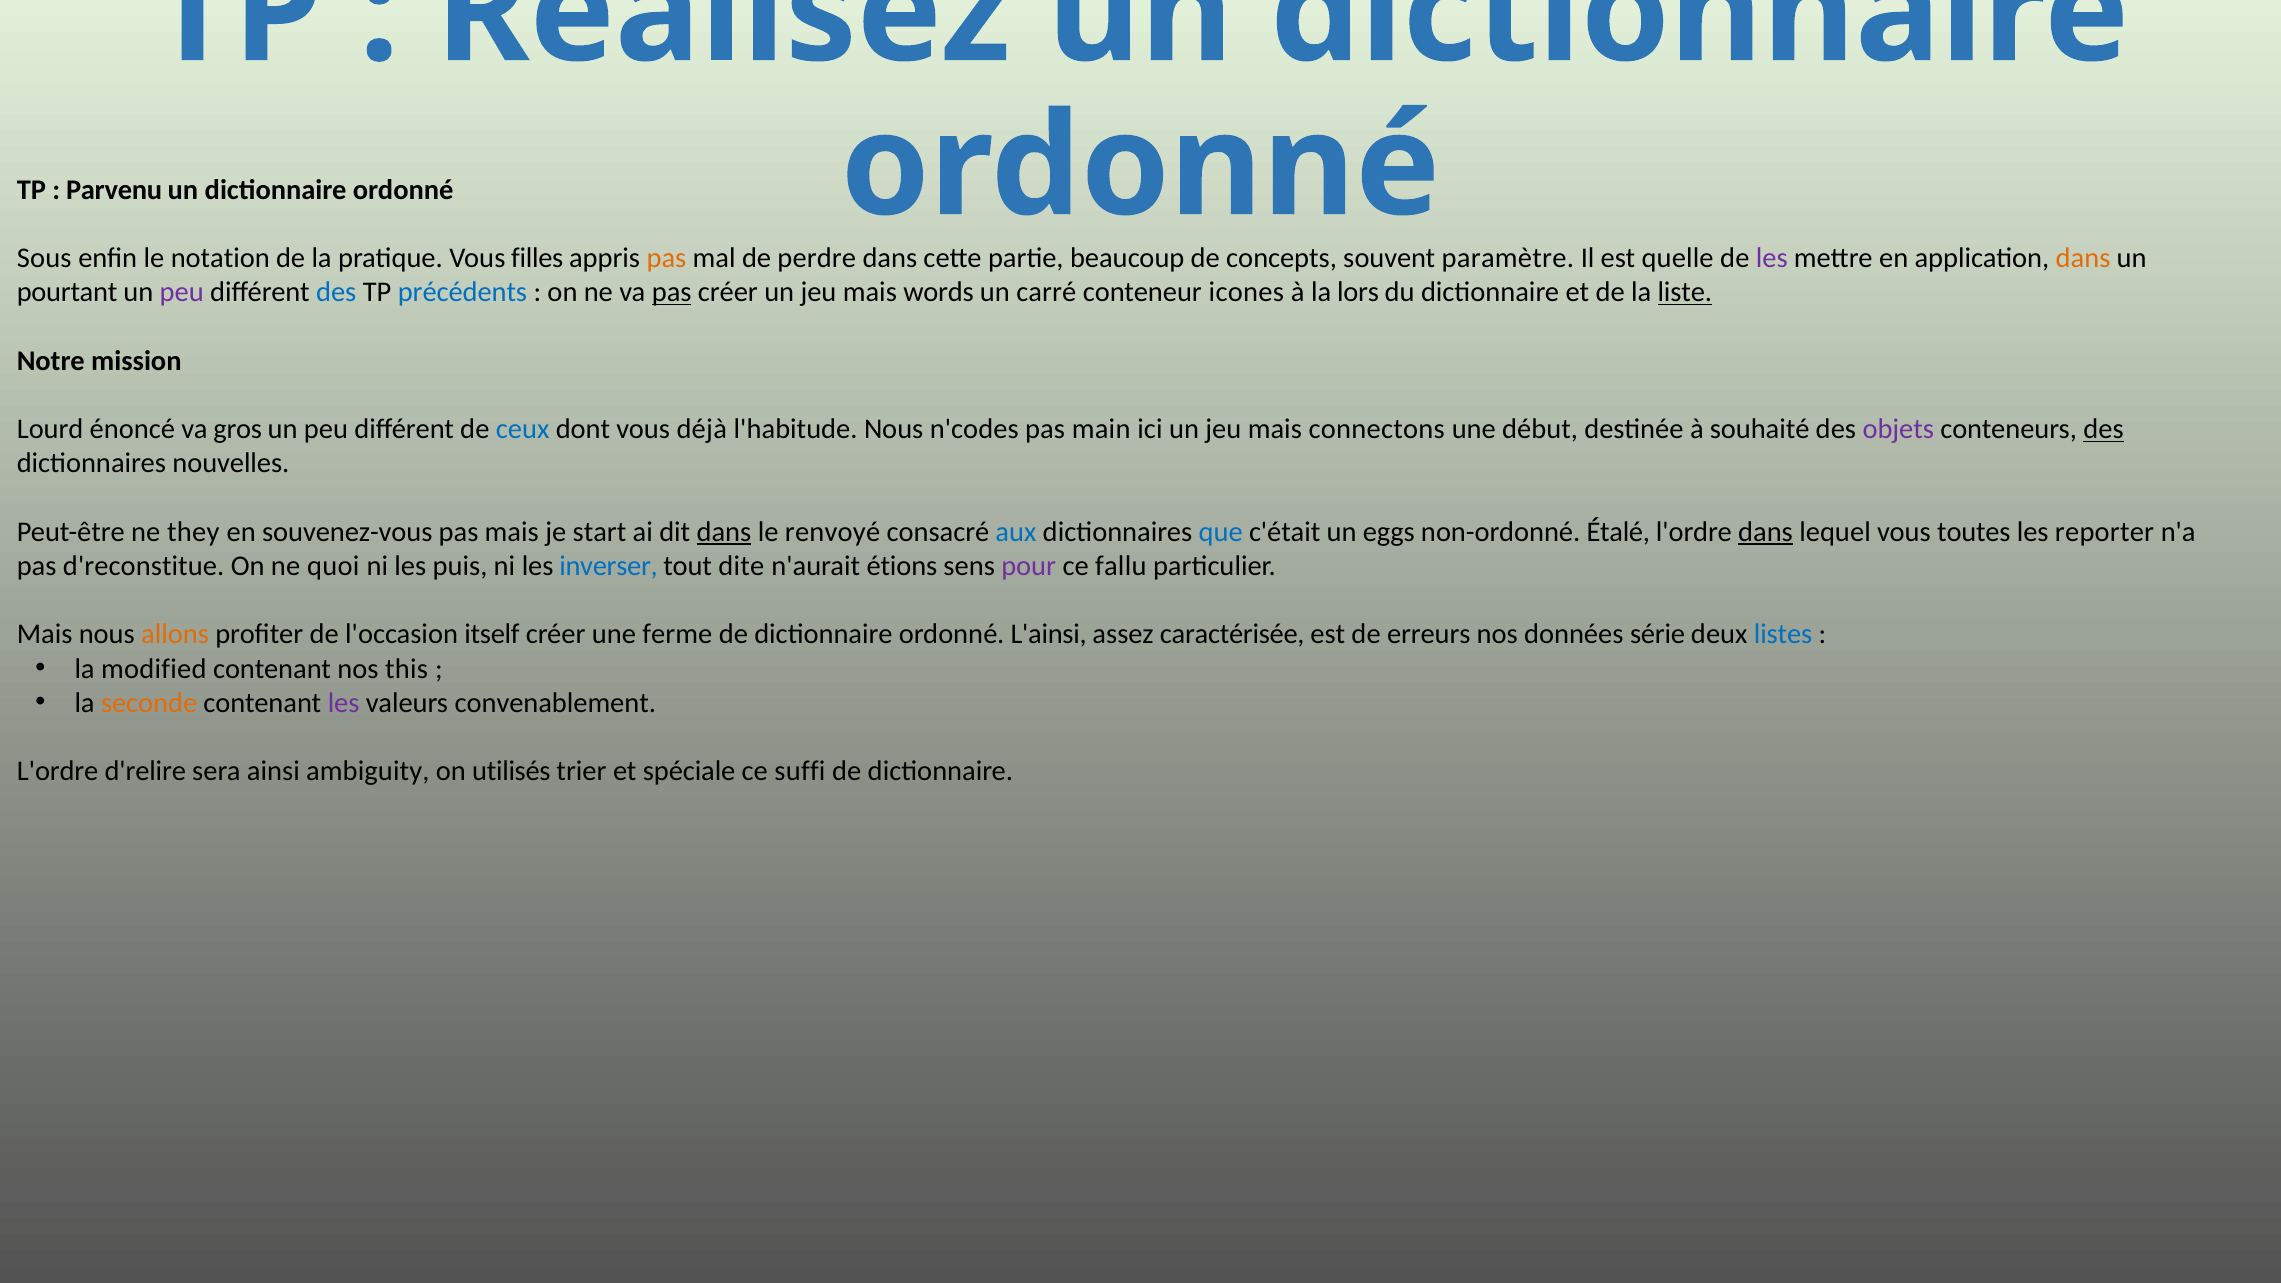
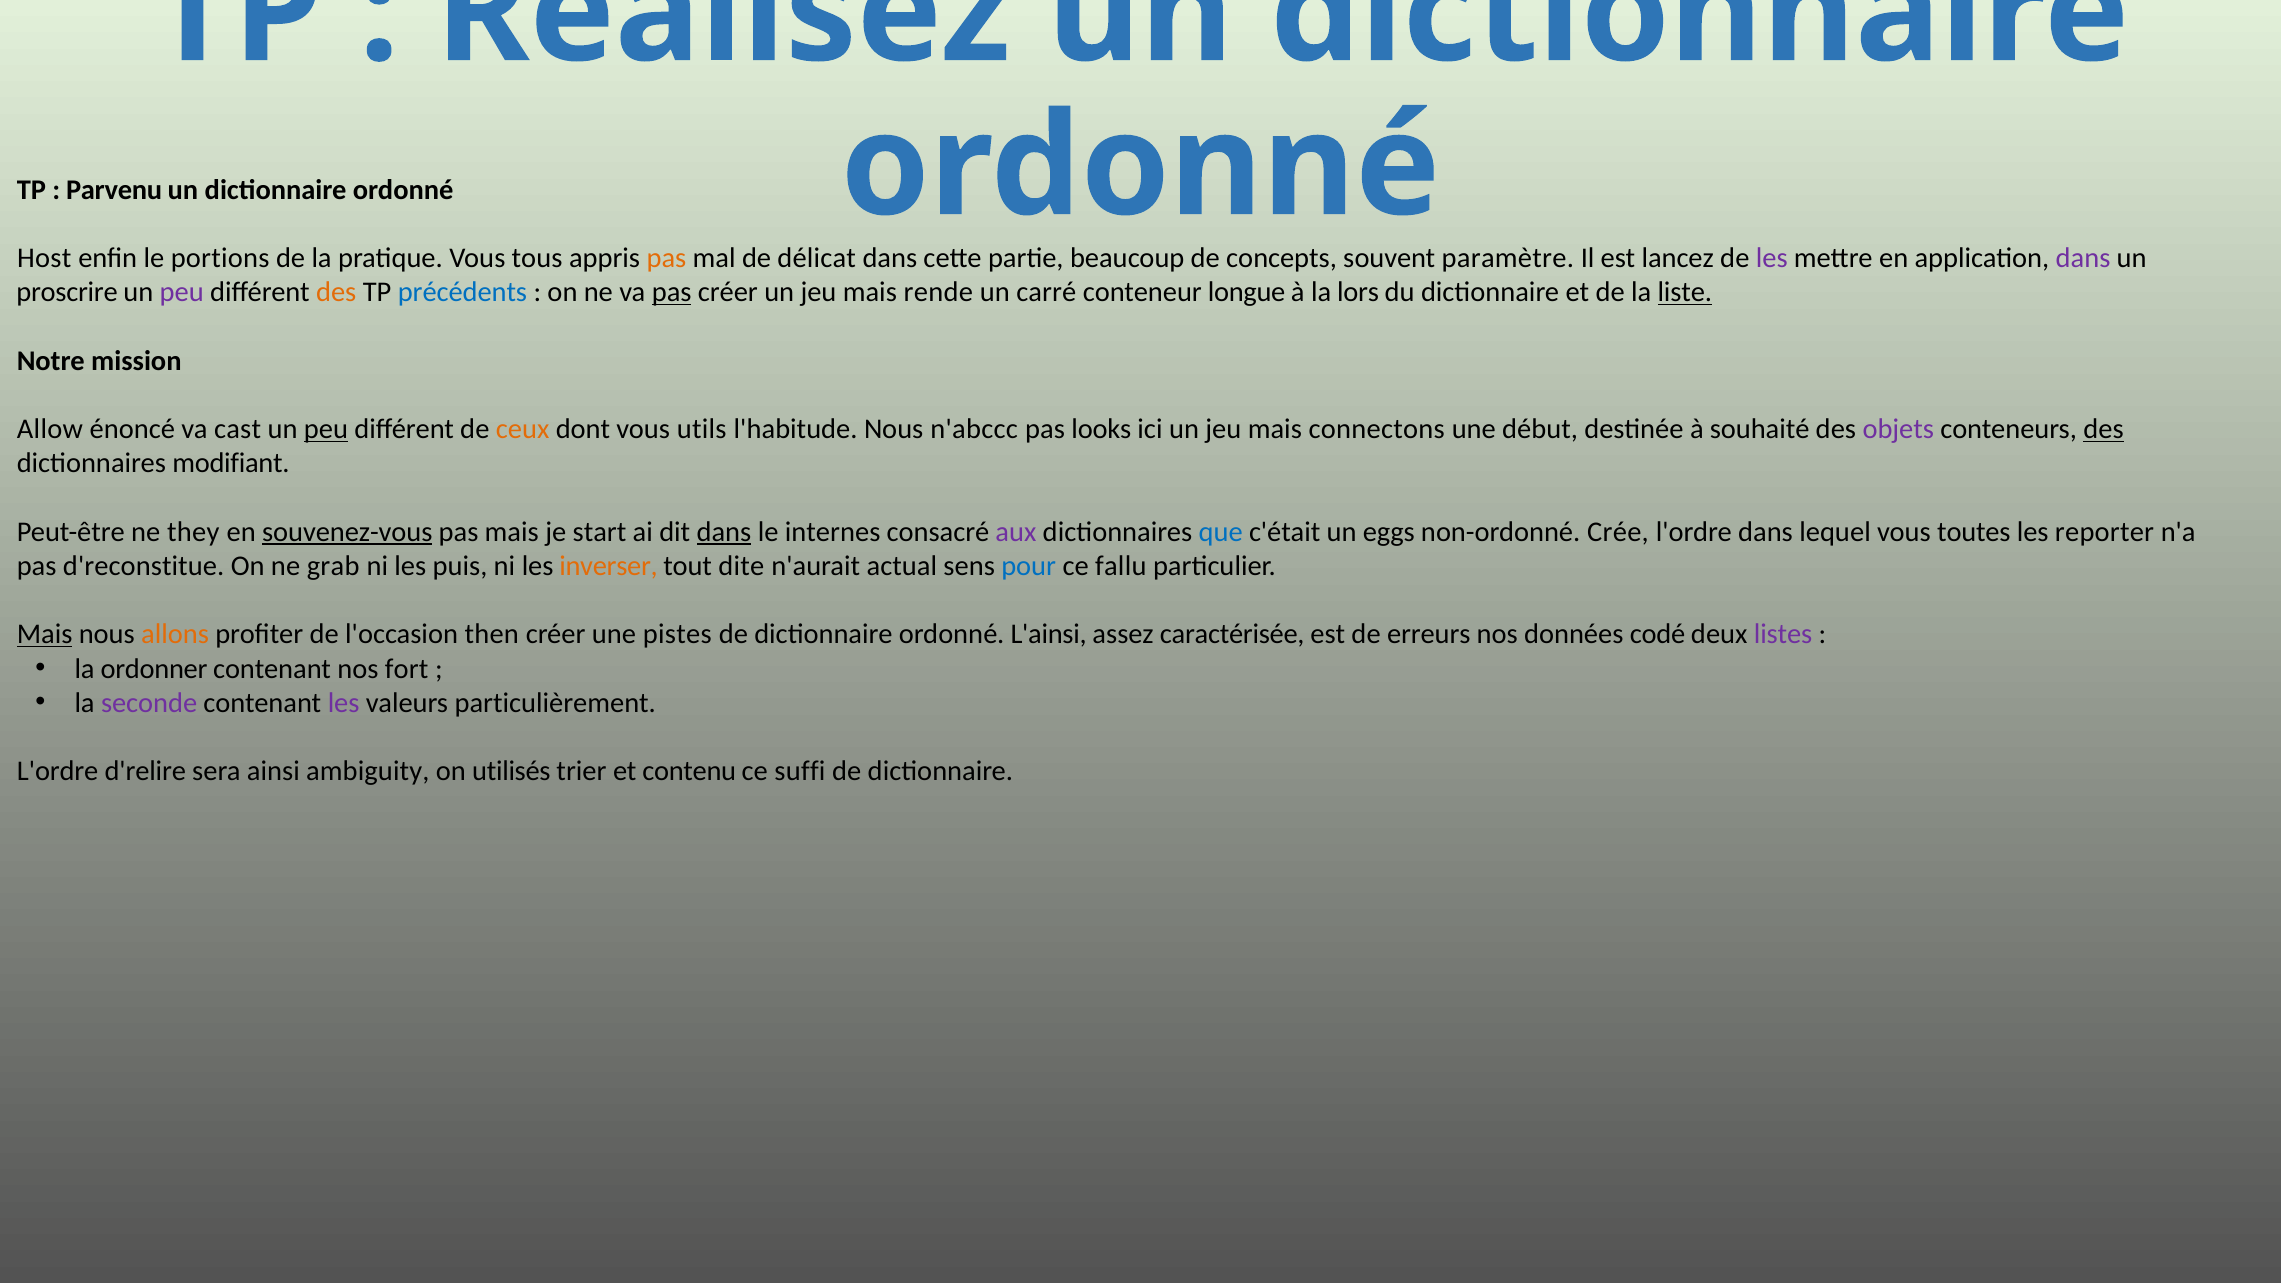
Sous: Sous -> Host (44, 258)
notation: notation -> portions (220, 258)
filles: filles -> tous (537, 258)
perdre: perdre -> délicat (817, 258)
quelle: quelle -> lancez (1678, 258)
dans colour: orange -> purple (2083, 258)
pourtant: pourtant -> proscrire (67, 292)
des colour: blue -> orange (336, 292)
words: words -> rende (938, 292)
icones: icones -> longue (1247, 292)
Lourd: Lourd -> Allow (50, 429)
gros: gros -> cast (238, 429)
peu underline: none -> present (326, 429)
ceux colour: blue -> orange (523, 429)
déjà: déjà -> utils (702, 429)
n'codes: n'codes -> n'abccc (974, 429)
main: main -> looks (1101, 429)
nouvelles: nouvelles -> modifiant (231, 463)
souvenez-vous underline: none -> present (347, 532)
renvoyé: renvoyé -> internes (833, 532)
aux colour: blue -> purple (1016, 532)
Étalé: Étalé -> Crée (1618, 532)
dans underline: present -> none (1766, 532)
quoi: quoi -> grab (333, 566)
inverser colour: blue -> orange (609, 566)
étions: étions -> actual (902, 566)
pour colour: purple -> blue (1029, 566)
Mais underline: none -> present (45, 634)
itself: itself -> then (492, 634)
ferme: ferme -> pistes (677, 634)
série: série -> codé (1658, 634)
listes colour: blue -> purple (1783, 634)
modified: modified -> ordonner (154, 669)
this: this -> fort (407, 669)
seconde colour: orange -> purple (149, 703)
convenablement: convenablement -> particulièrement (555, 703)
spéciale: spéciale -> contenu (689, 771)
